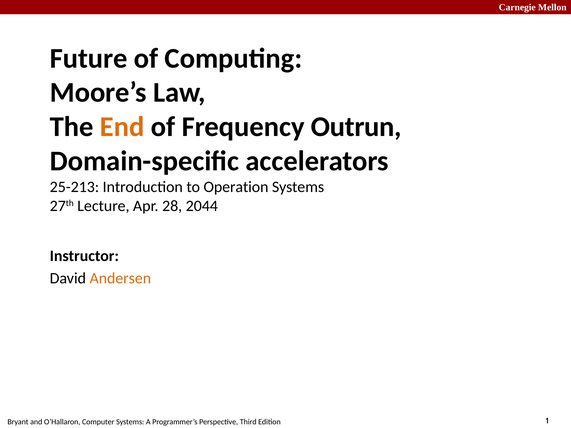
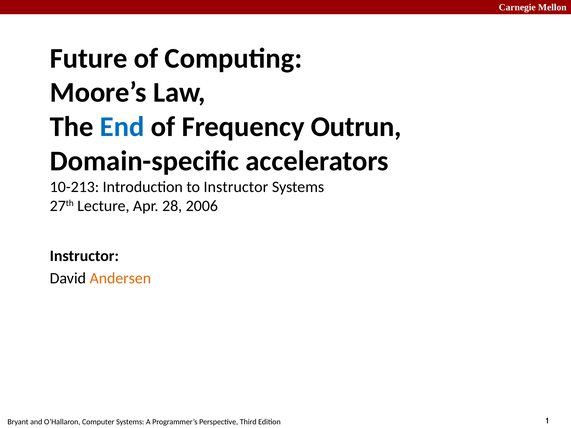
End colour: orange -> blue (122, 127)
25-213: 25-213 -> 10-213 (74, 187)
to Operation: Operation -> Instructor (236, 187)
2044: 2044 -> 2006 (202, 206)
